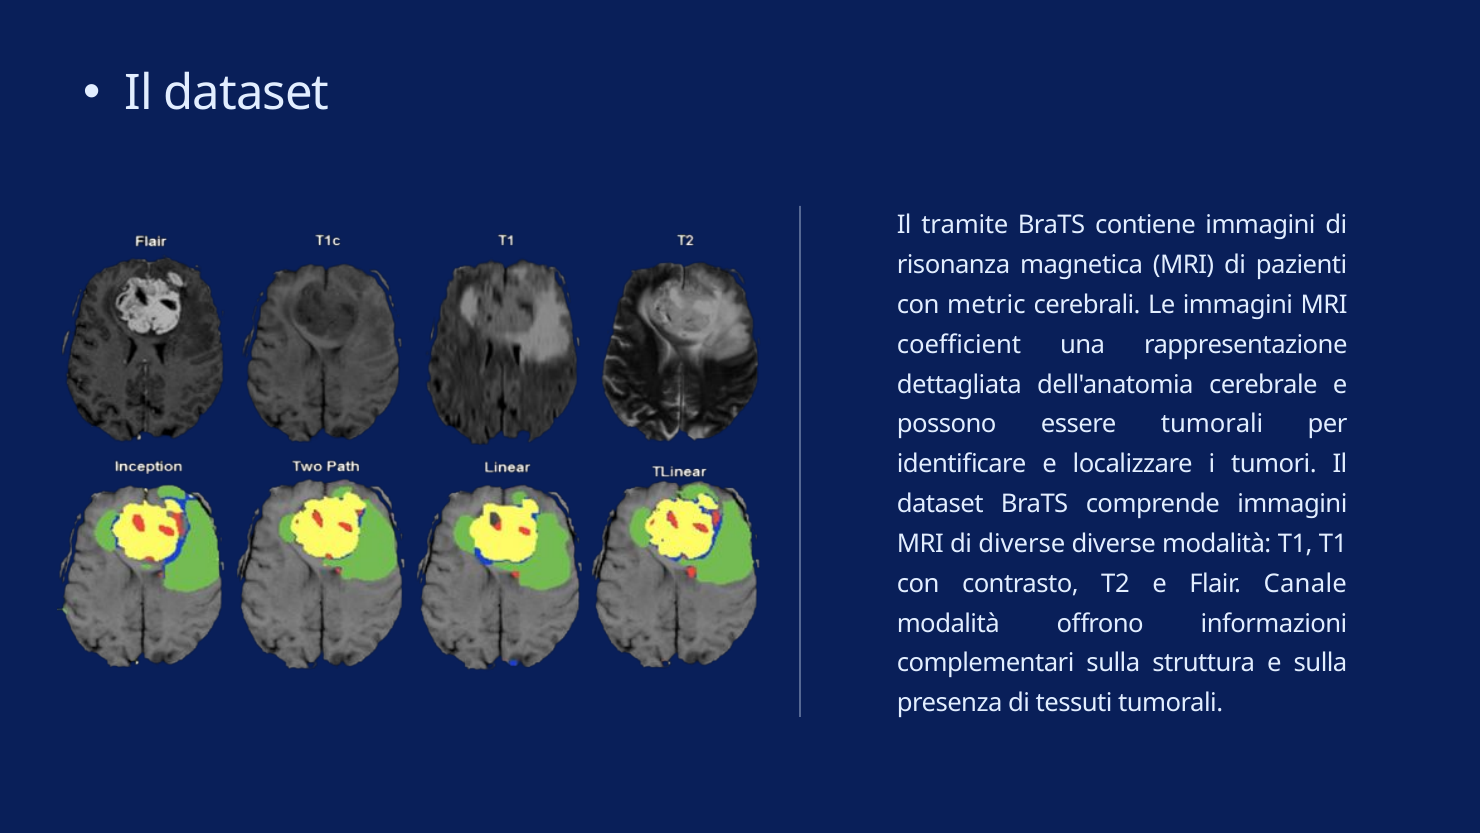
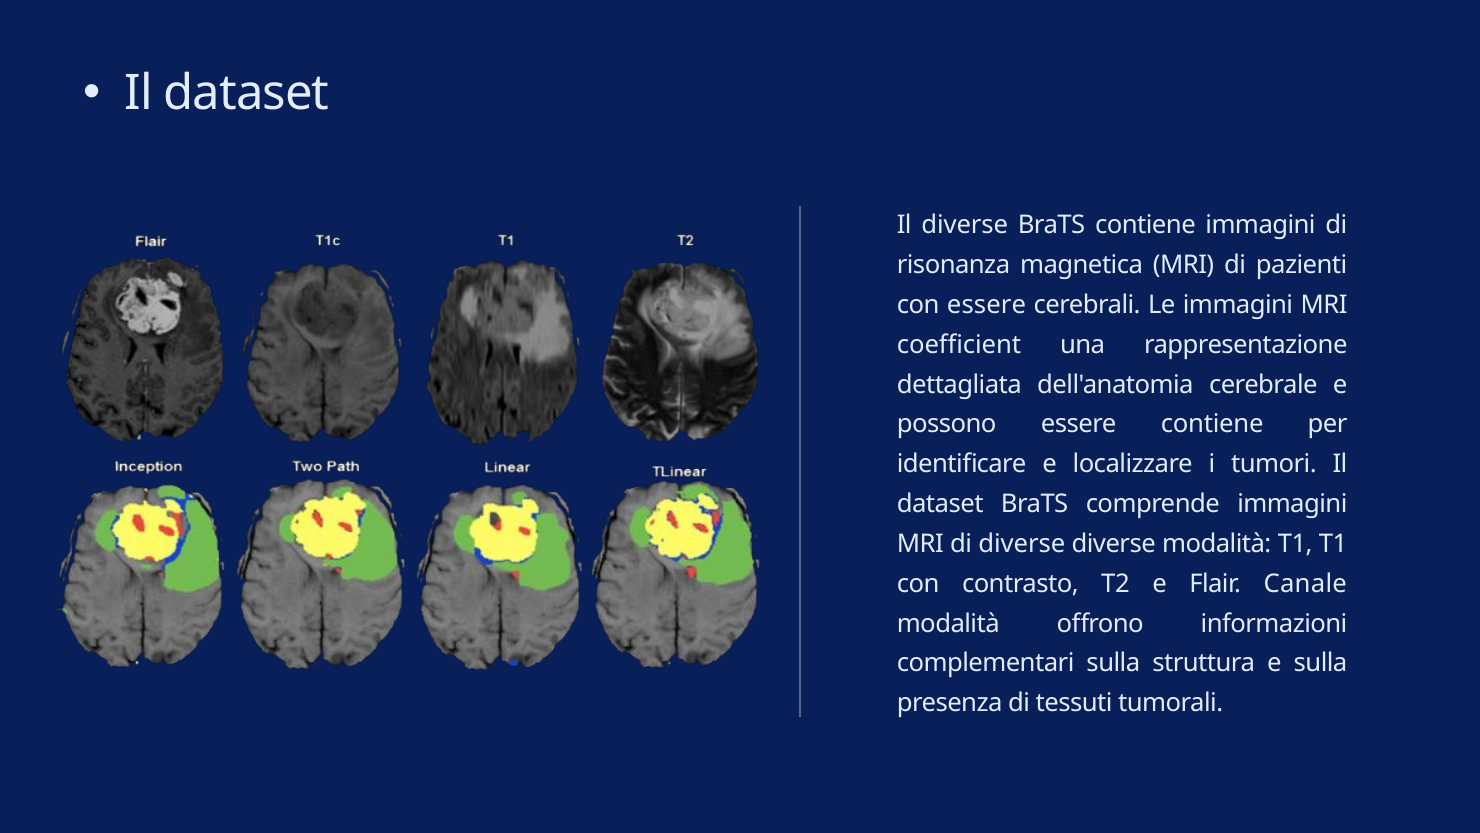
Il tramite: tramite -> diverse (965, 225)
con metric: metric -> essere (987, 305)
essere tumorali: tumorali -> contiene (1212, 424)
